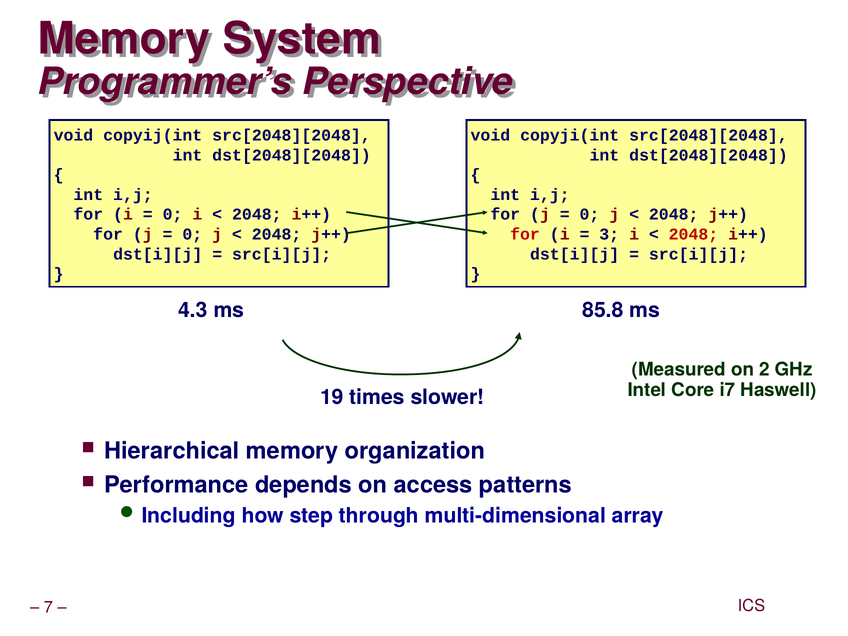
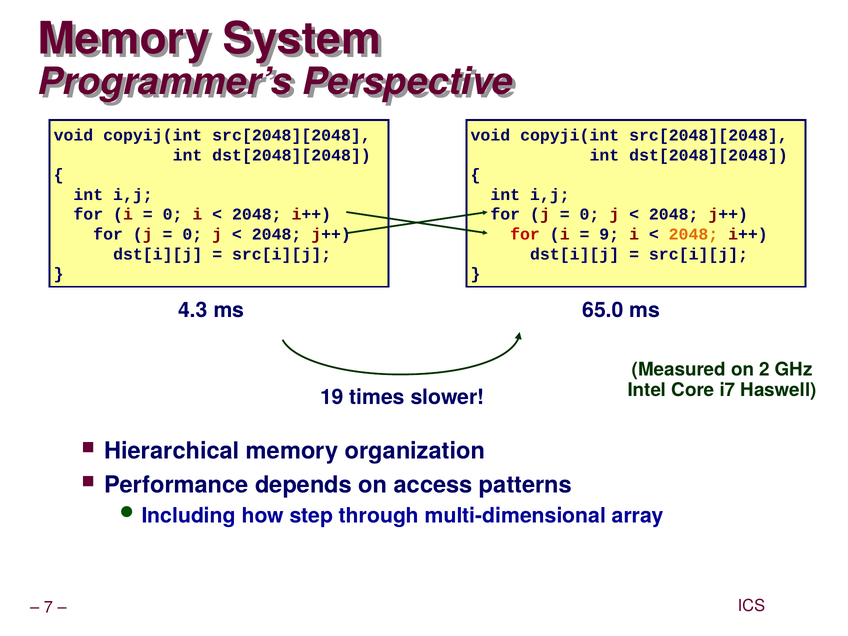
3: 3 -> 9 (609, 234)
2048 colour: red -> orange (693, 234)
85.8: 85.8 -> 65.0 (603, 310)
